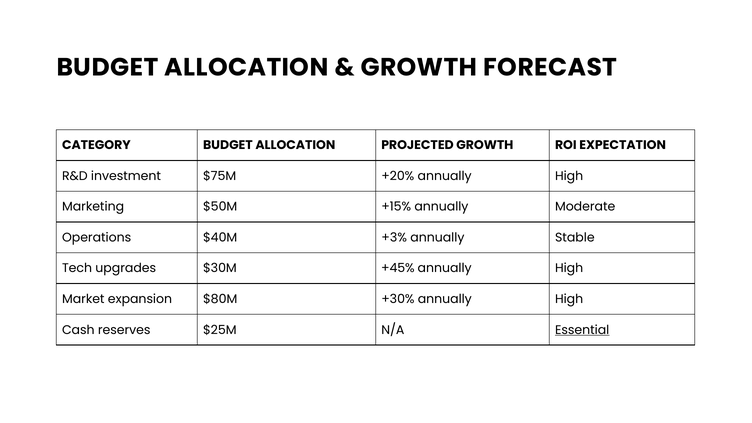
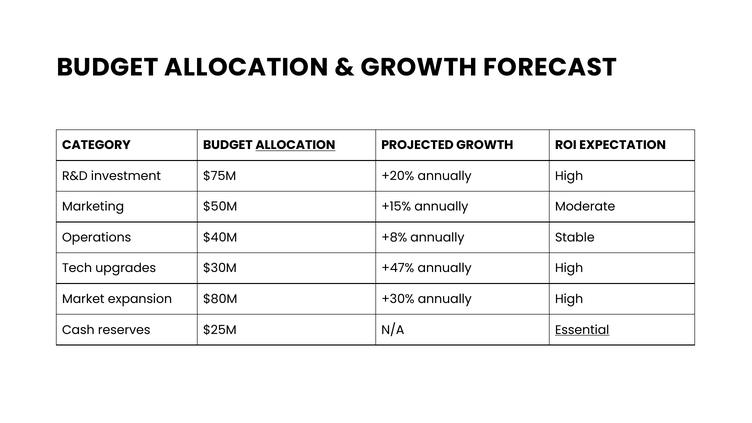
ALLOCATION underline: none -> present (295, 145)
+3%: +3% -> +8% (394, 238)
+45%: +45% -> +47% (398, 268)
